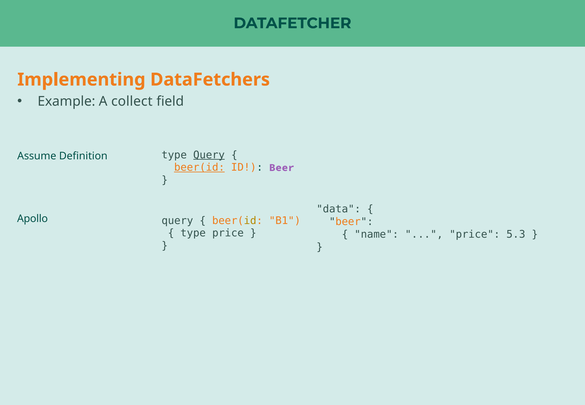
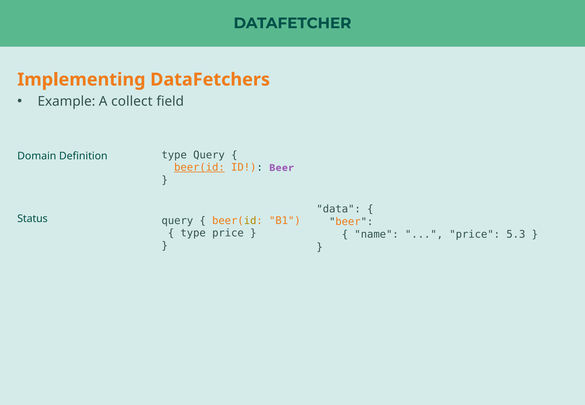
Query underline: present -> none (209, 155)
Assume: Assume -> Domain (37, 156)
Apollo: Apollo -> Status (32, 219)
